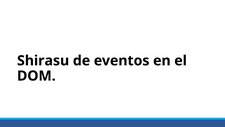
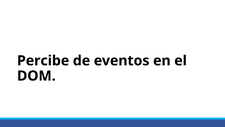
Shirasu: Shirasu -> Percibe (43, 60)
